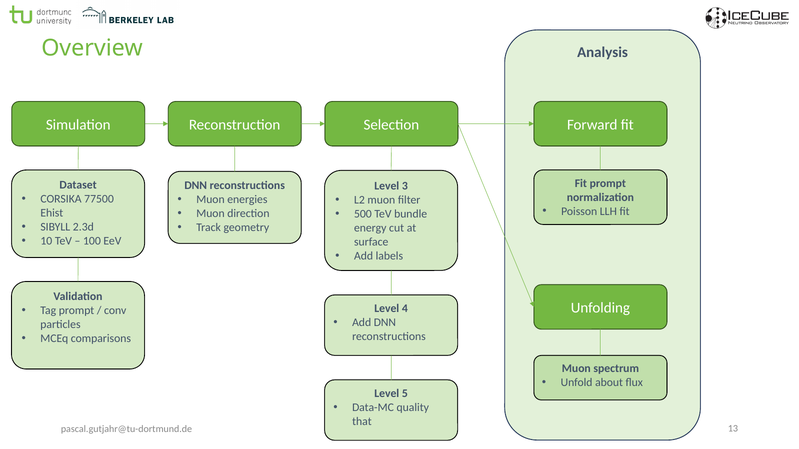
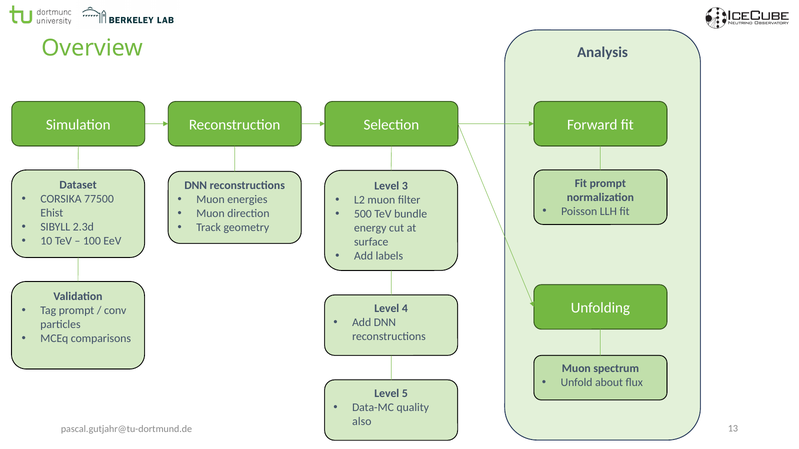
that: that -> also (362, 422)
